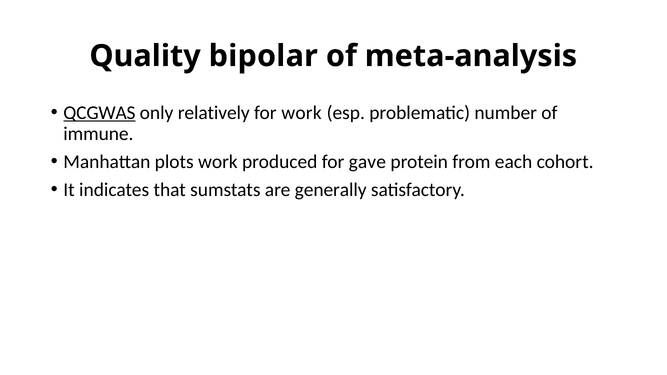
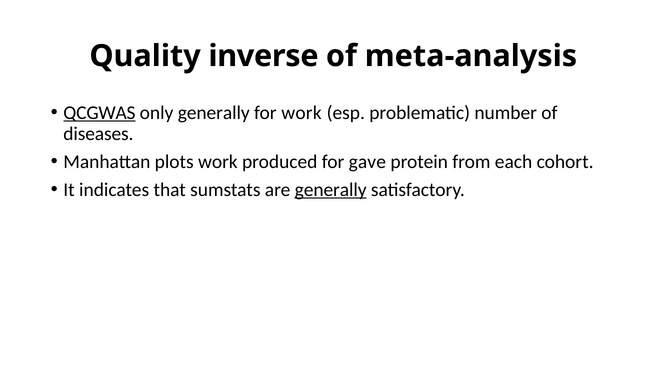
bipolar: bipolar -> inverse (263, 56)
only relatively: relatively -> generally (214, 113)
immune: immune -> diseases (98, 134)
generally underline: none -> present (331, 190)
